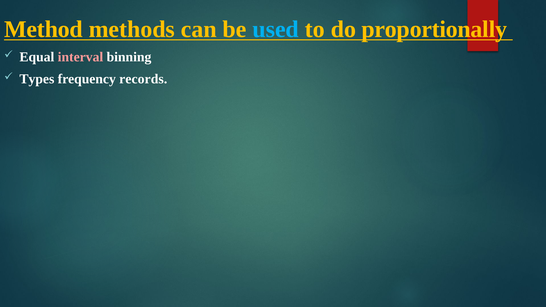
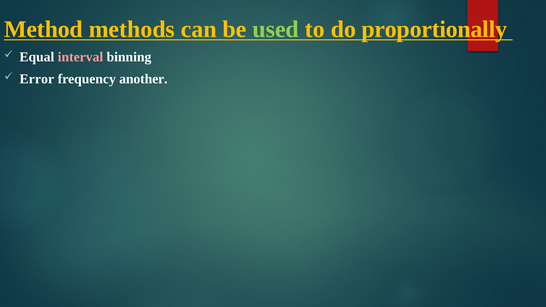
used colour: light blue -> light green (276, 29)
Types: Types -> Error (37, 79)
records: records -> another (143, 79)
